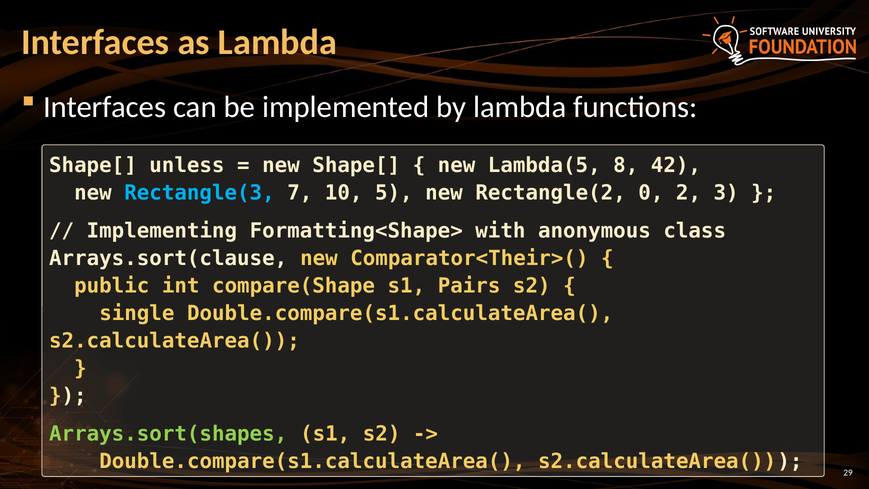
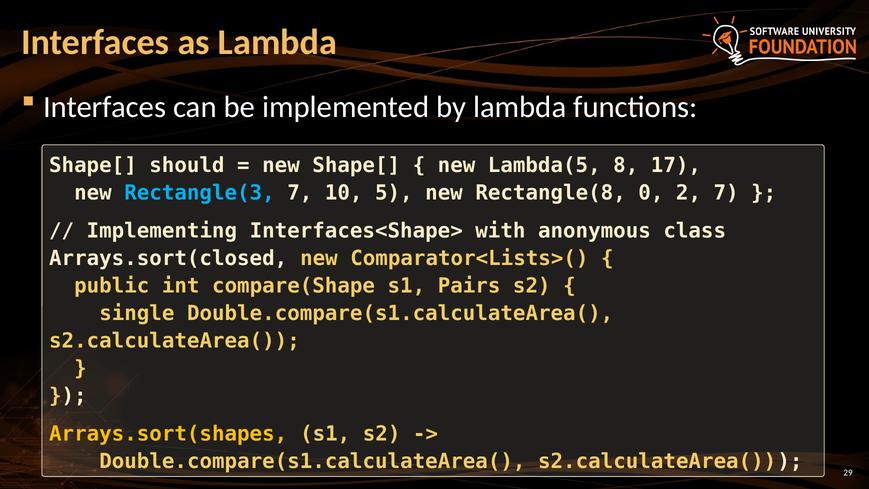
unless: unless -> should (187, 165)
42: 42 -> 17 (676, 165)
Rectangle(2: Rectangle(2 -> Rectangle(8 (551, 193)
2 3: 3 -> 7 (726, 193)
Formatting<Shape>: Formatting<Shape> -> Interfaces<Shape> (356, 231)
Arrays.sort(clause: Arrays.sort(clause -> Arrays.sort(closed (168, 258)
Comparator<Their>(: Comparator<Their>( -> Comparator<Lists>( (469, 258)
Arrays.sort(shapes colour: light green -> yellow (168, 434)
